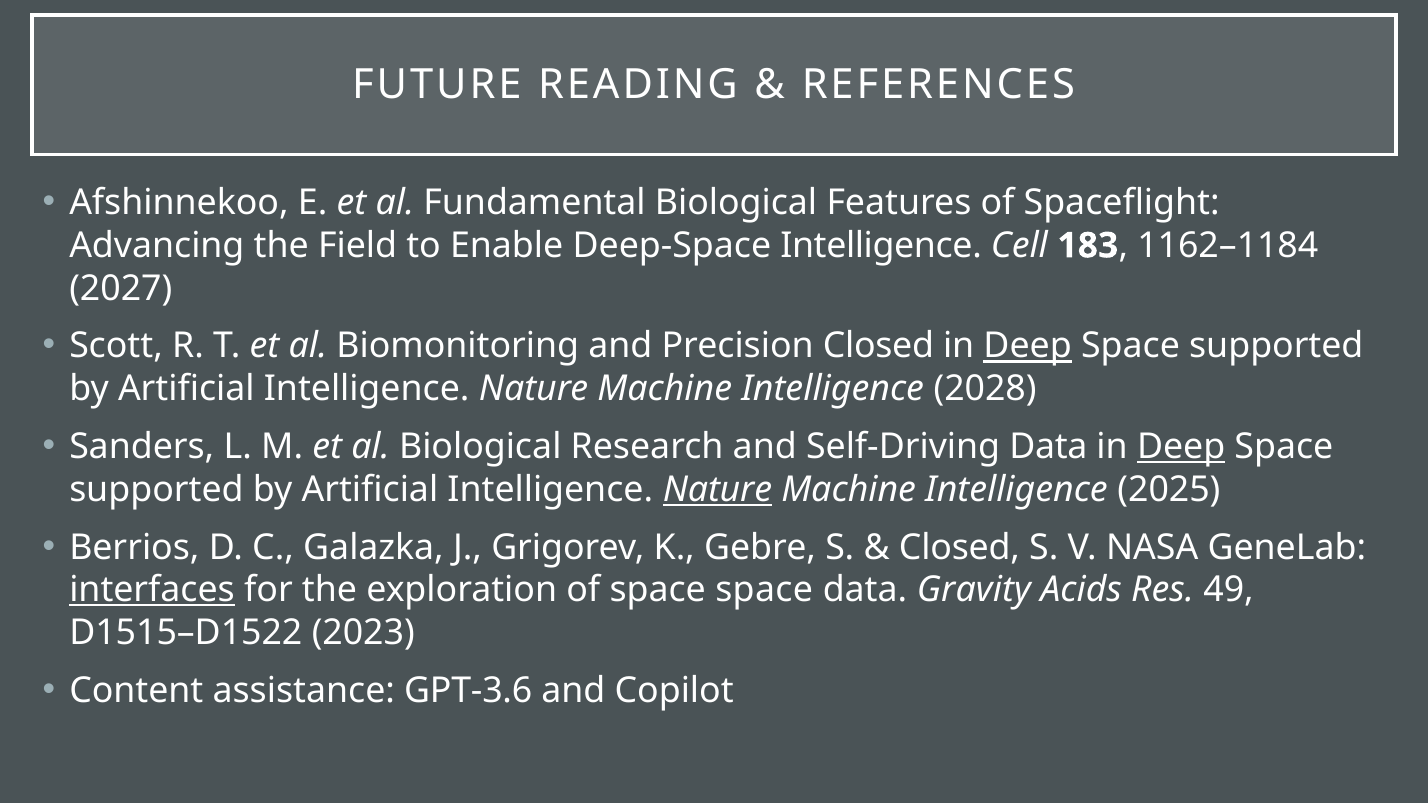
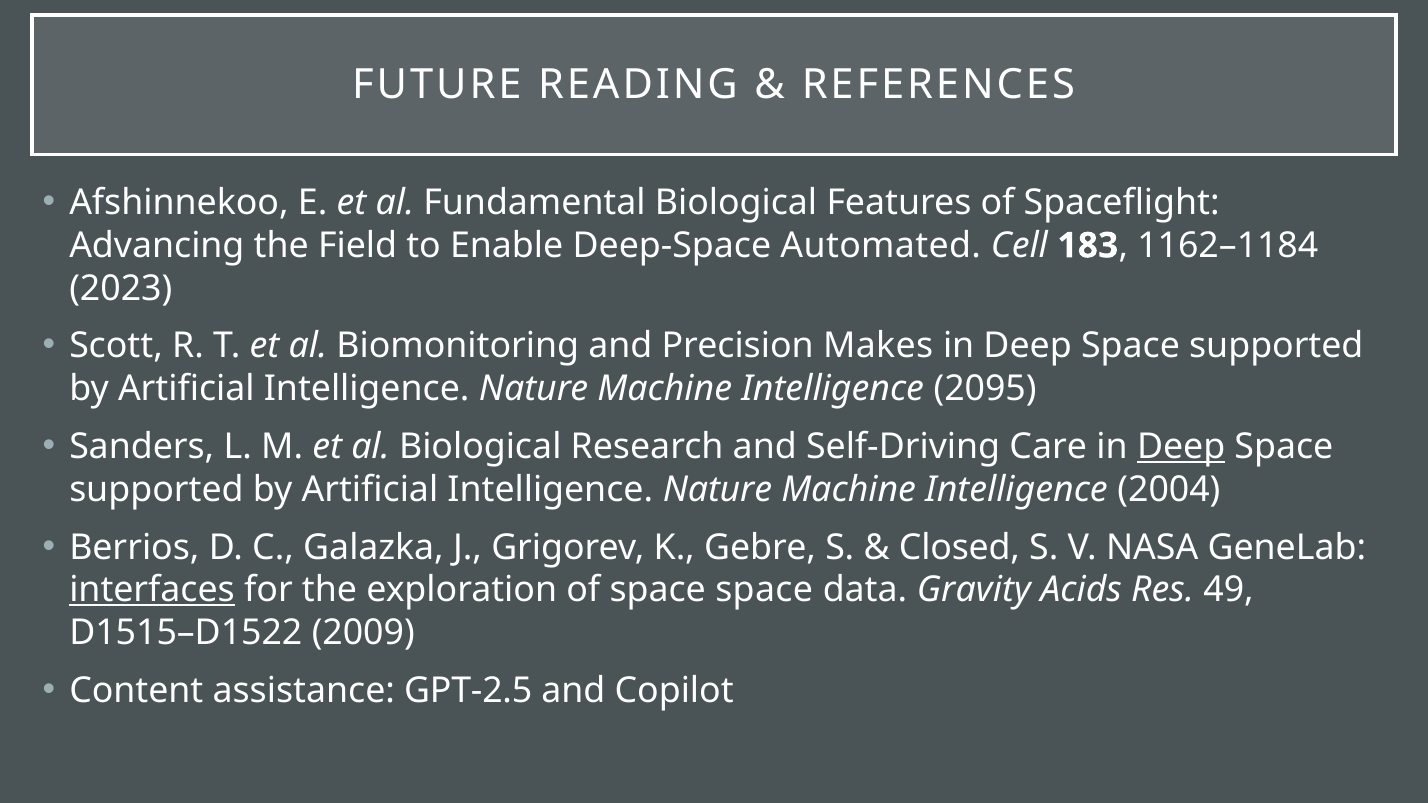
Deep-Space Intelligence: Intelligence -> Automated (881, 246)
2027: 2027 -> 2023 (121, 289)
Precision Closed: Closed -> Makes (878, 346)
Deep underline: present -> none (1028, 346)
2028: 2028 -> 2095 (985, 389)
Self-Driving Data: Data -> Care (1048, 447)
Nature underline: present -> none (717, 490)
2025: 2025 -> 2004 (1169, 490)
2023: 2023 -> 2009 (363, 633)
GPT-3.6: GPT-3.6 -> GPT-2.5 (468, 691)
